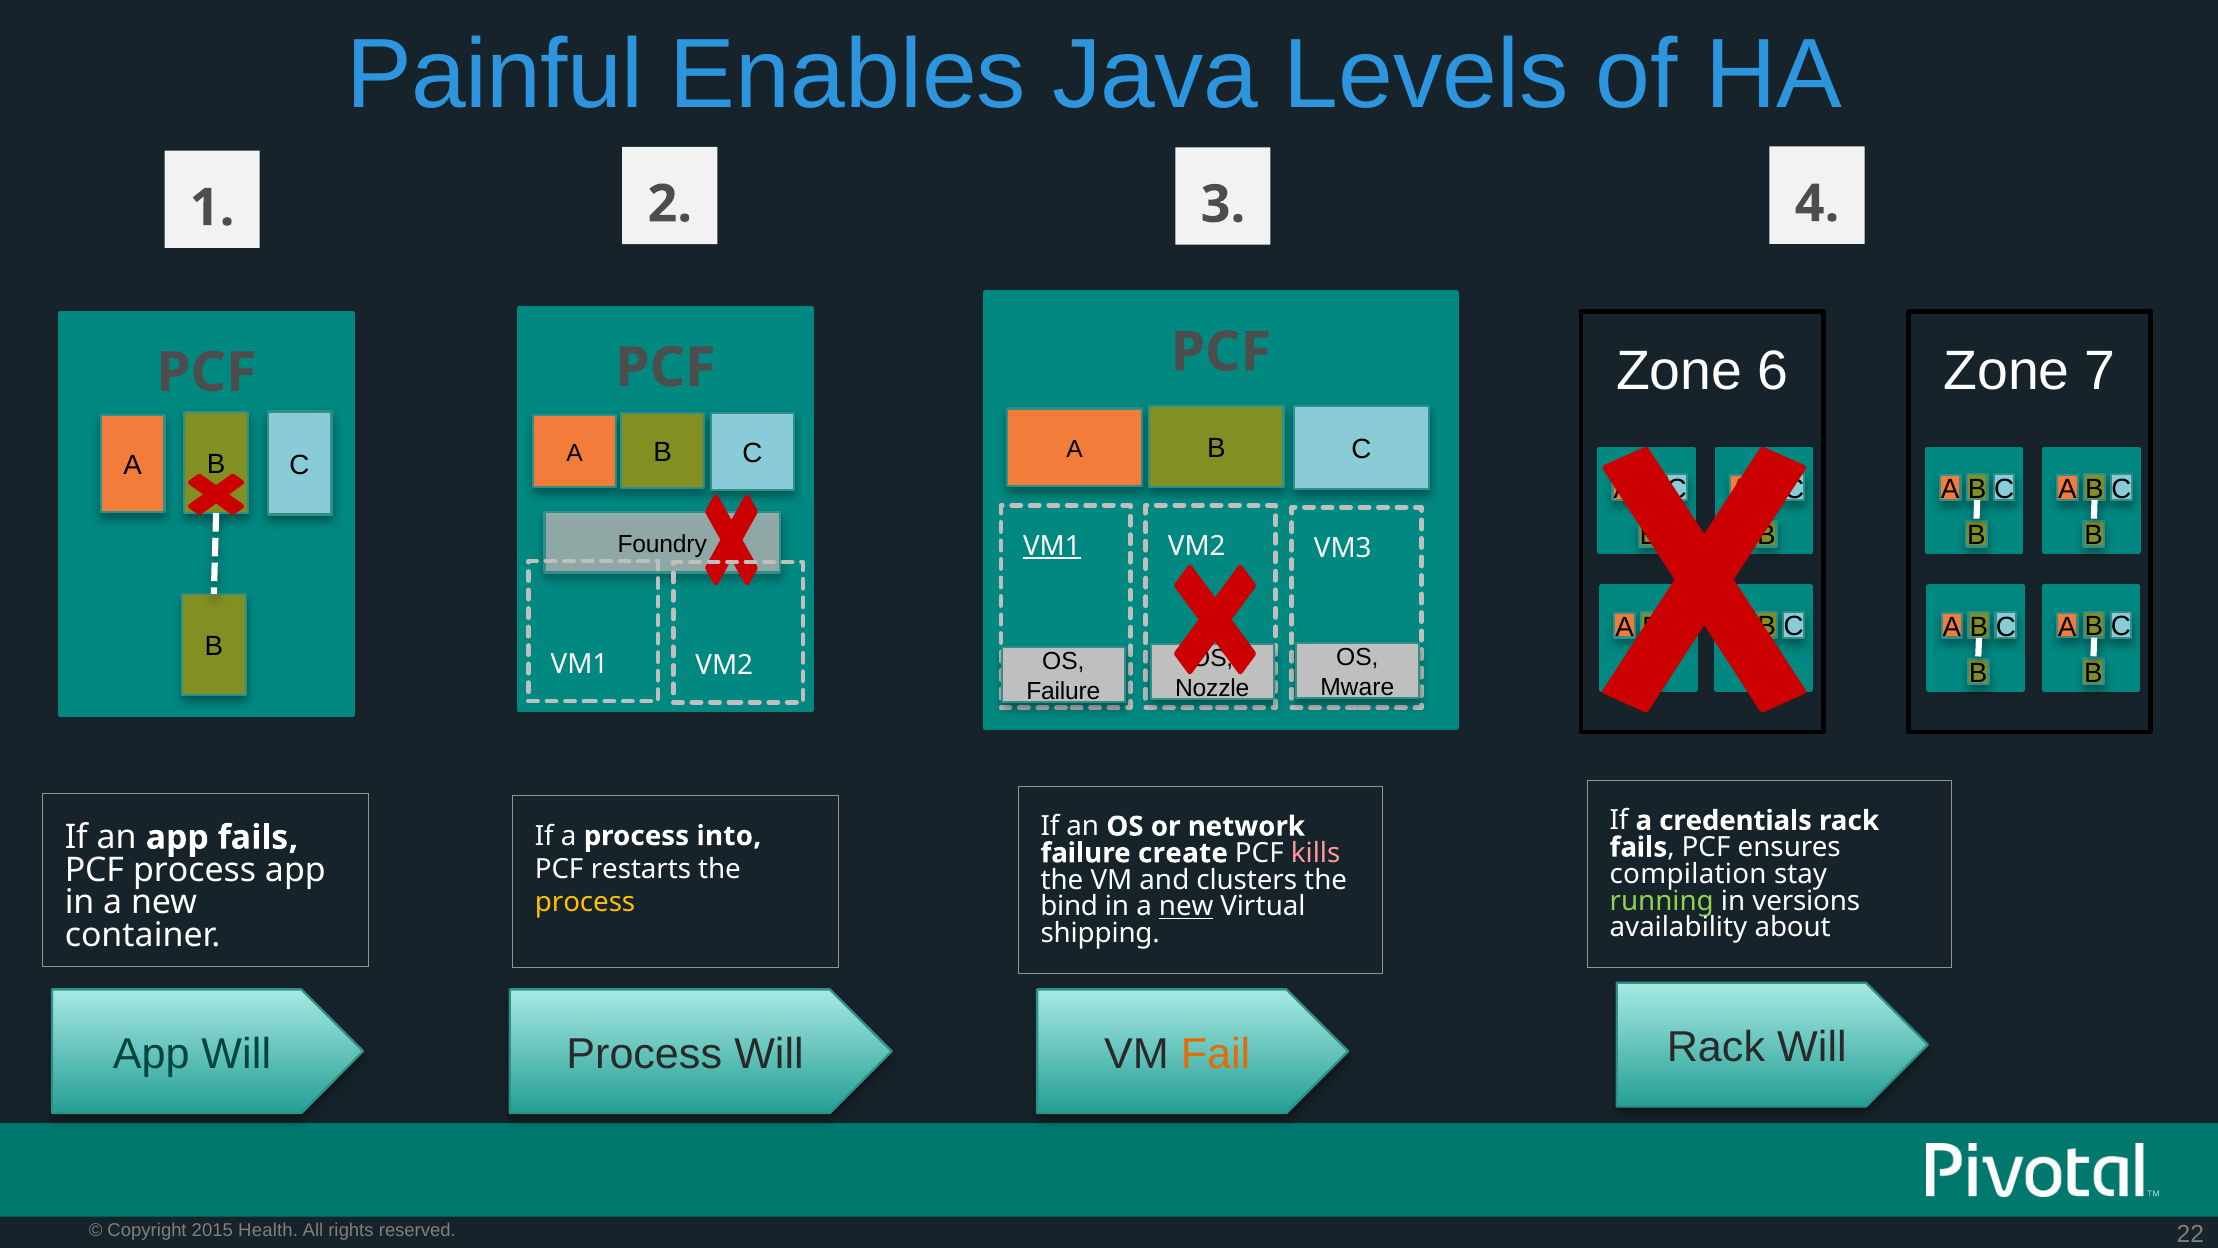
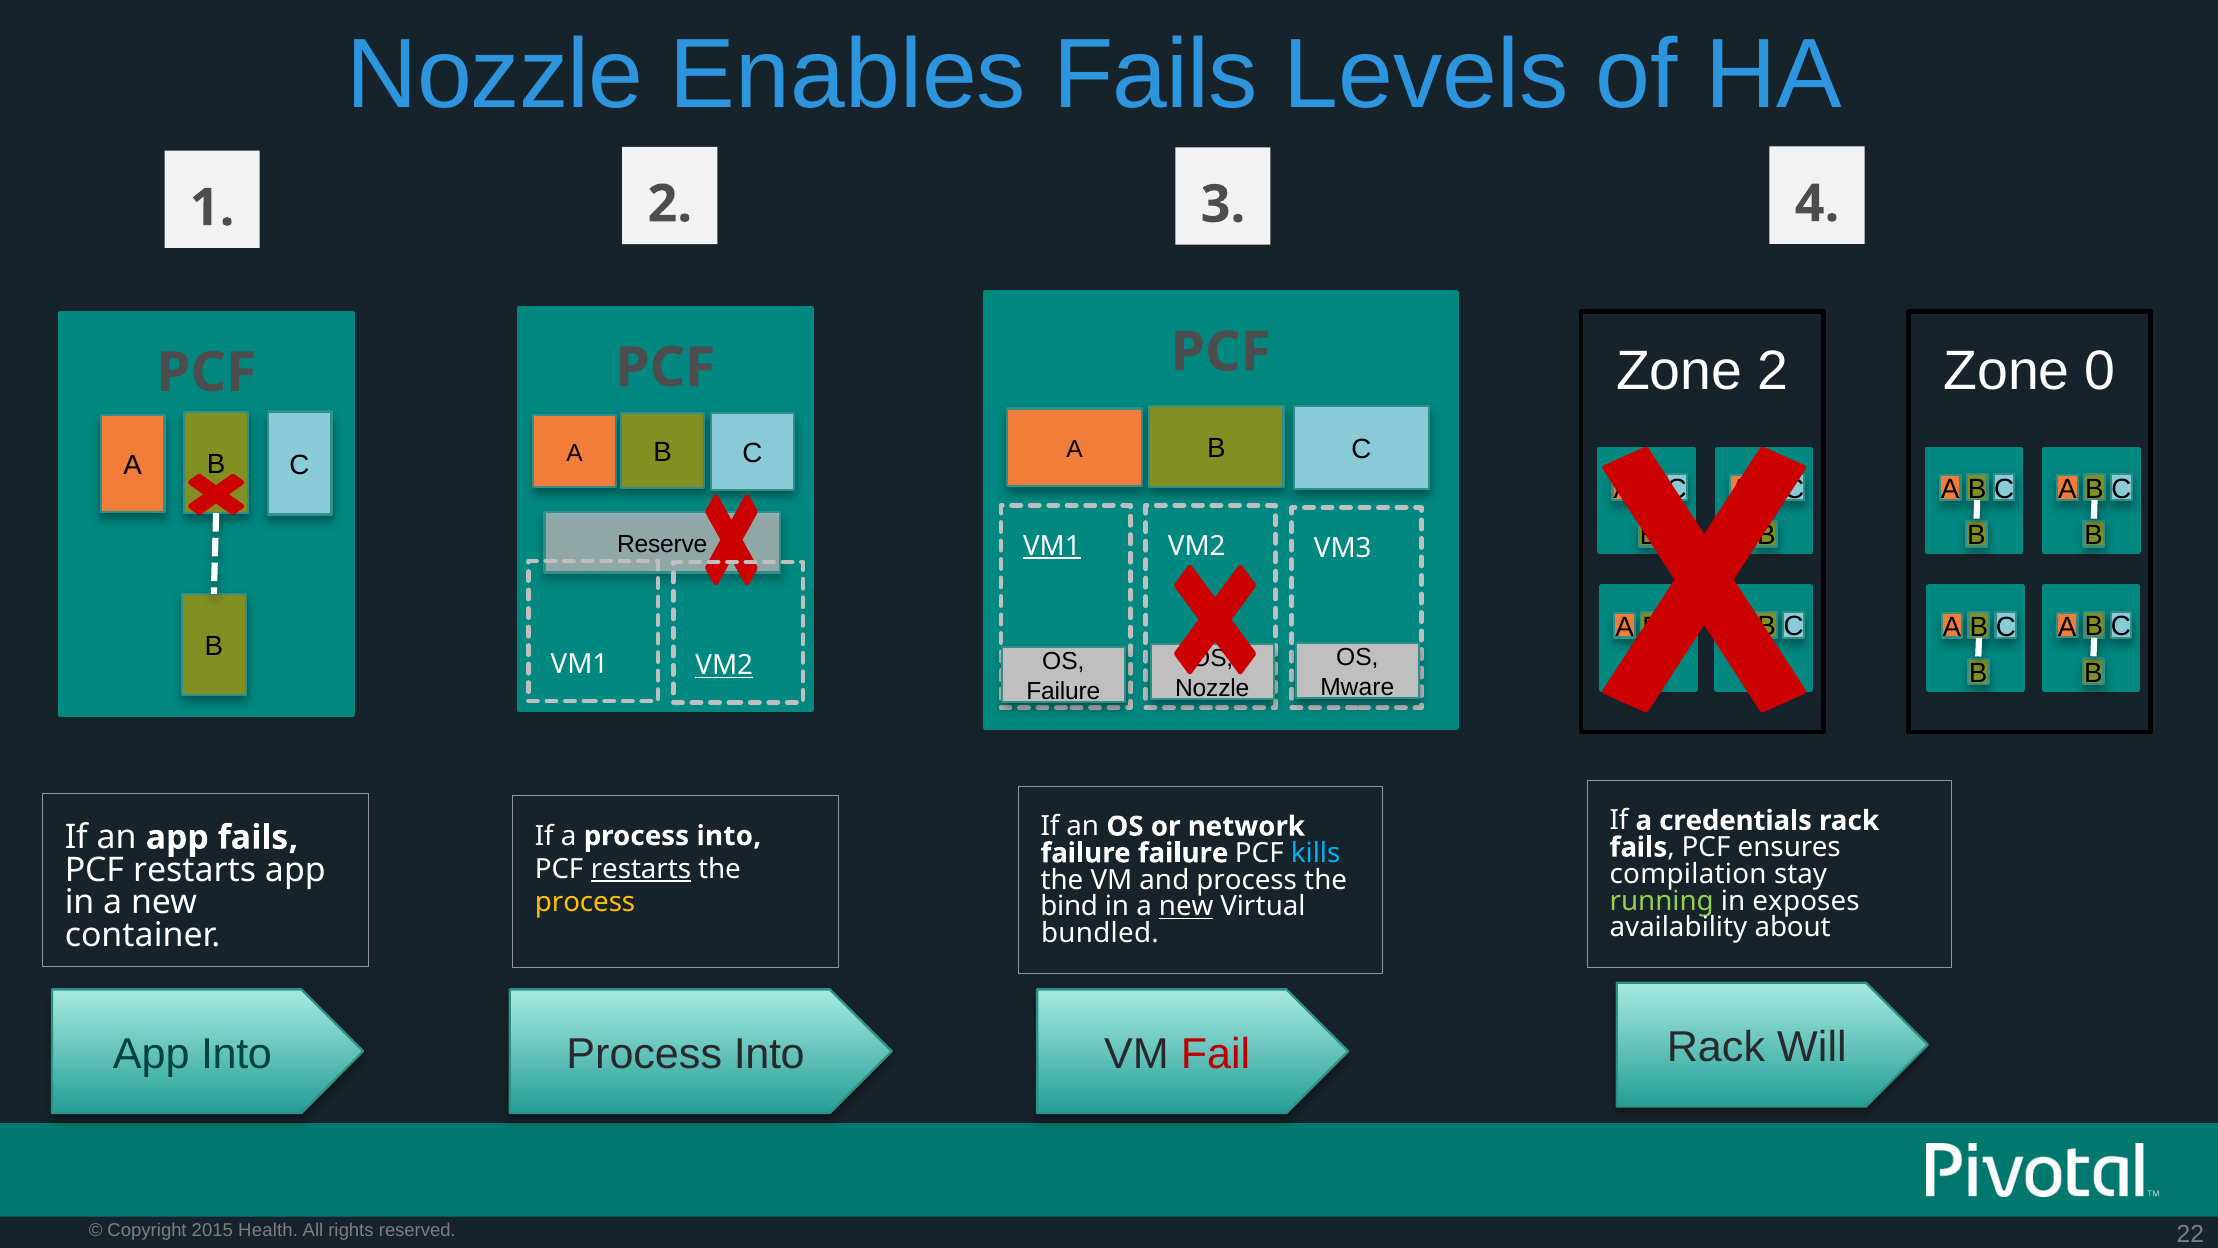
Painful: Painful -> Nozzle (495, 75)
Enables Java: Java -> Fails (1155, 75)
Zone 6: 6 -> 2 (1773, 371)
7: 7 -> 0 (2100, 371)
Foundry: Foundry -> Reserve (662, 544)
VM2 underline: none -> present (724, 665)
failure create: create -> failure (1183, 853)
kills colour: pink -> light blue (1316, 853)
process: process -> restarts (195, 870)
restarts underline: none -> present (641, 869)
and clusters: clusters -> process (1247, 880)
versions: versions -> exposes (1806, 901)
shipping: shipping -> bundled (1100, 933)
App Will: Will -> Into (237, 1054)
Will: Will -> Into (769, 1054)
Fail colour: orange -> red (1216, 1054)
